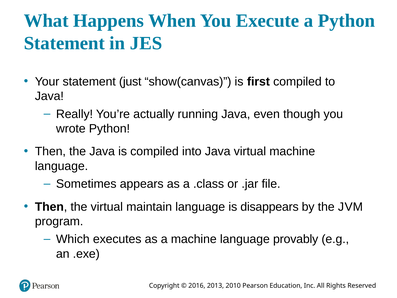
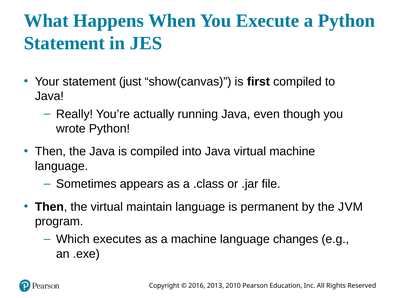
disappears: disappears -> permanent (269, 207)
provably: provably -> changes (296, 239)
